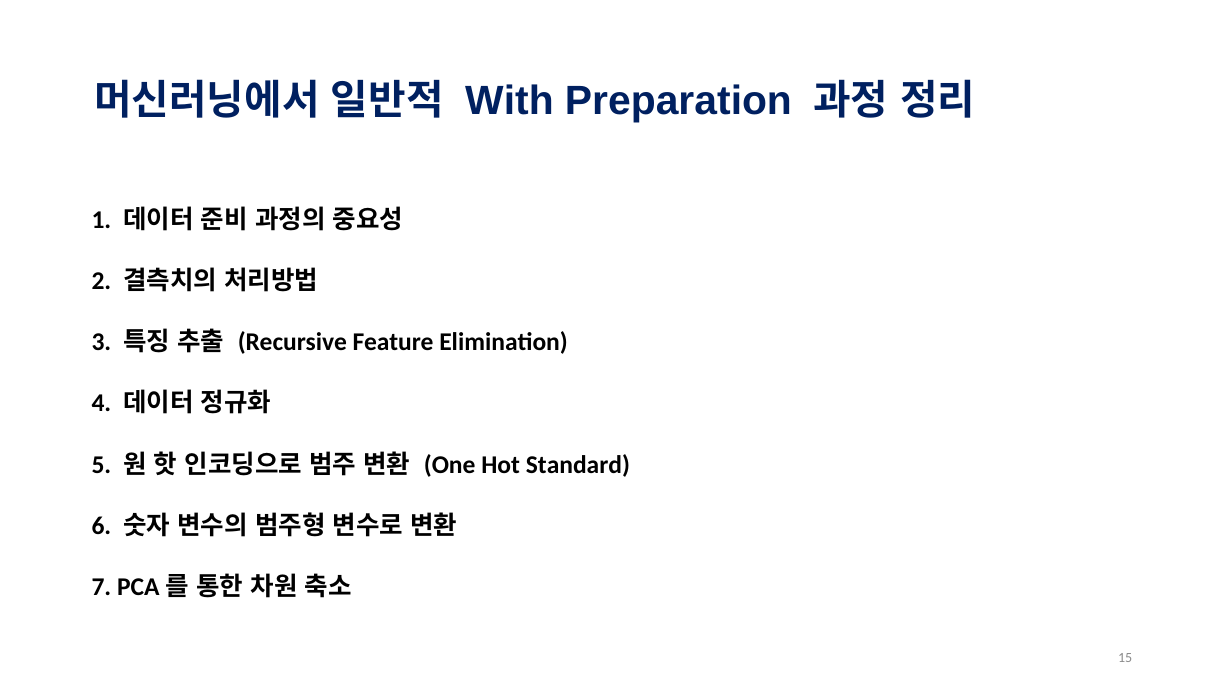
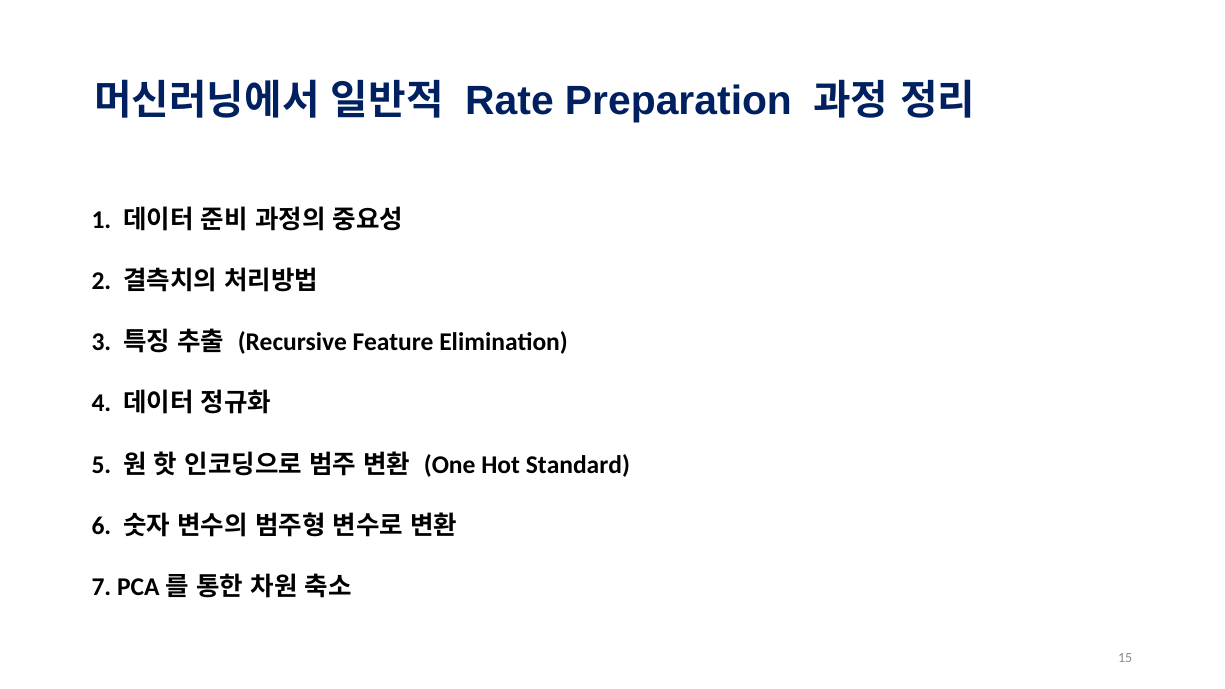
With: With -> Rate (509, 101)
